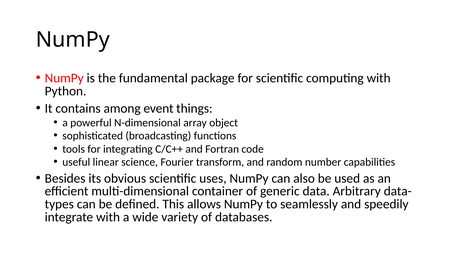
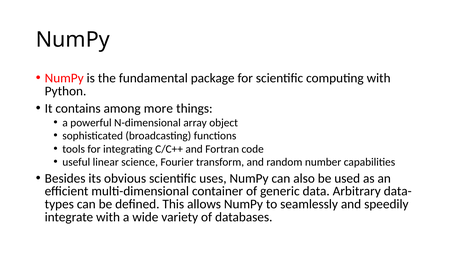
event: event -> more (158, 108)
